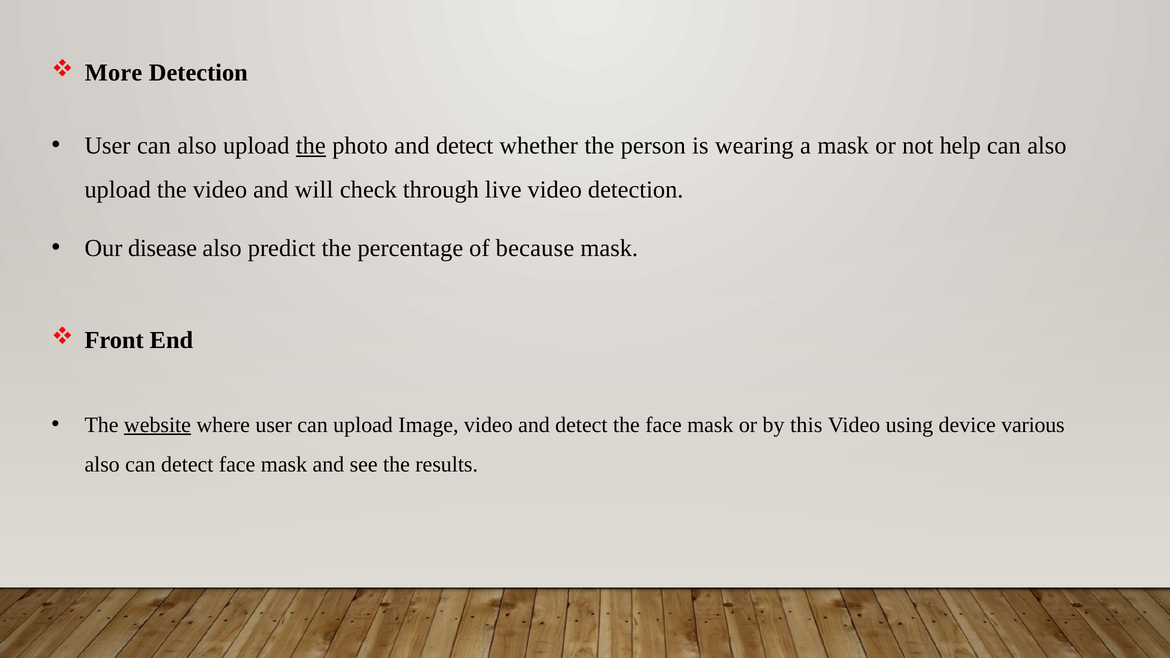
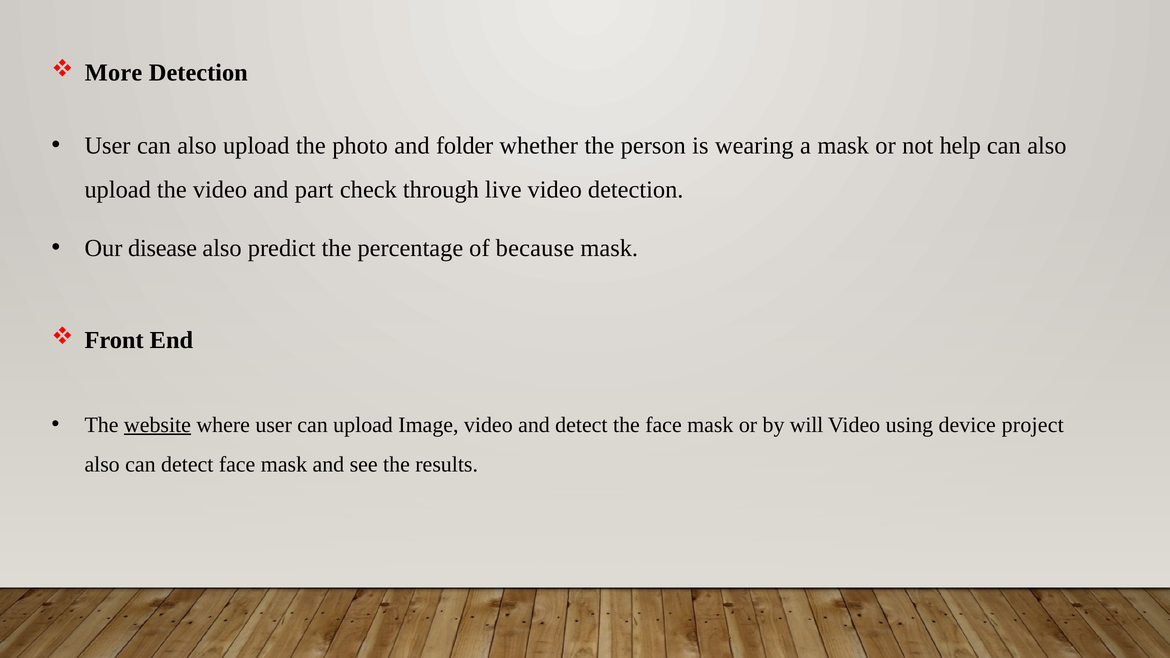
the underline: present -> none (311, 146)
photo and detect: detect -> folder (465, 146)
will: will -> part (314, 190)
this: this -> will (807, 425)
various: various -> project (1033, 425)
